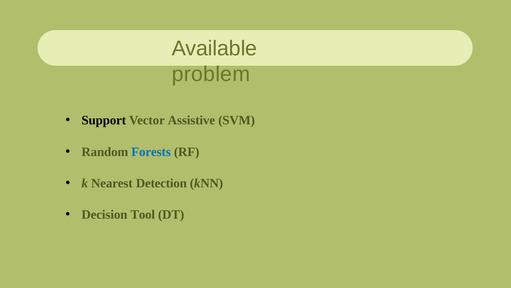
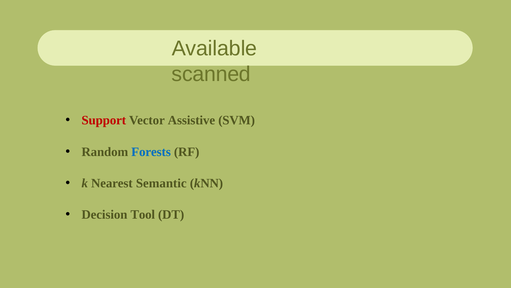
problem: problem -> scanned (211, 74)
Support colour: black -> red (104, 120)
Detection: Detection -> Semantic (161, 183)
